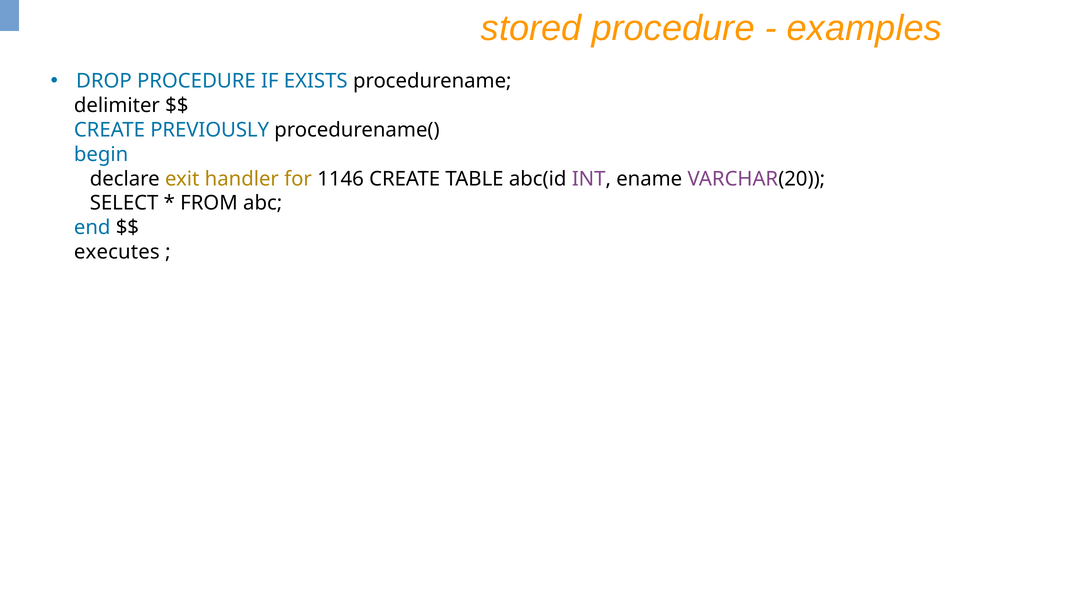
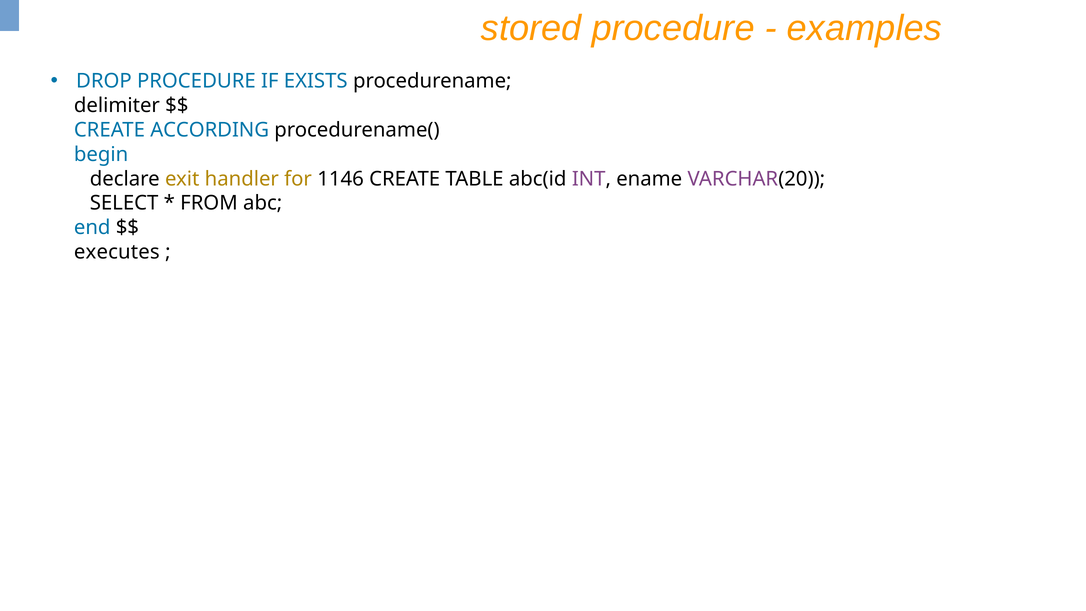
PREVIOUSLY: PREVIOUSLY -> ACCORDING (210, 130)
